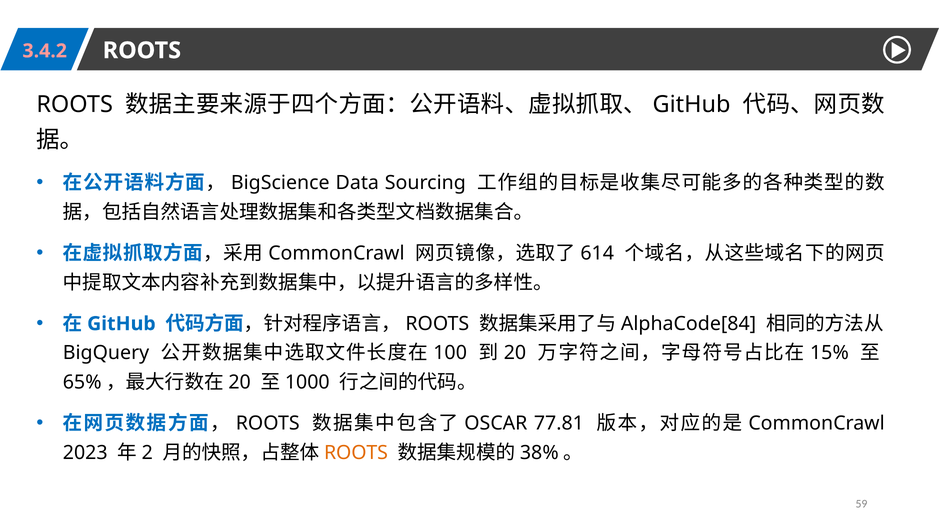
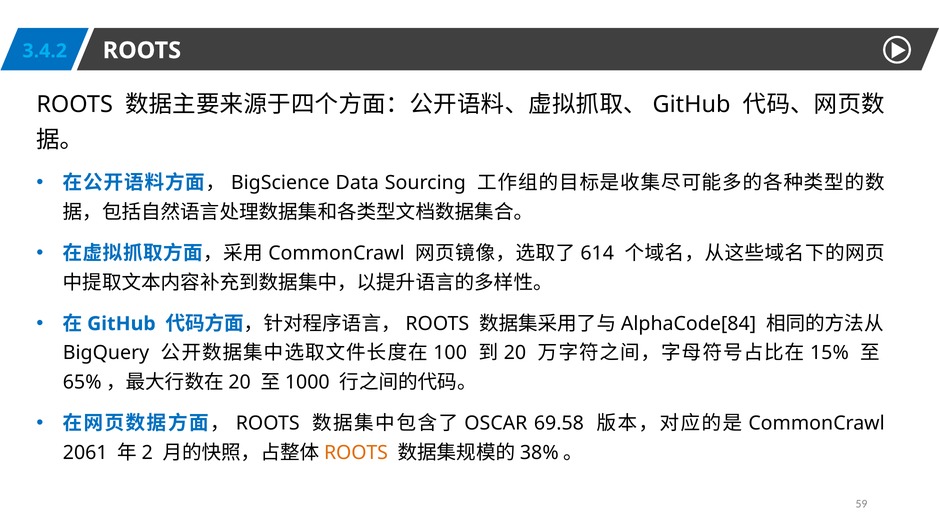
3.4.2 colour: pink -> light blue (45, 51)
77.81: 77.81 -> 69.58 (559, 424)
2023: 2023 -> 2061 (85, 453)
